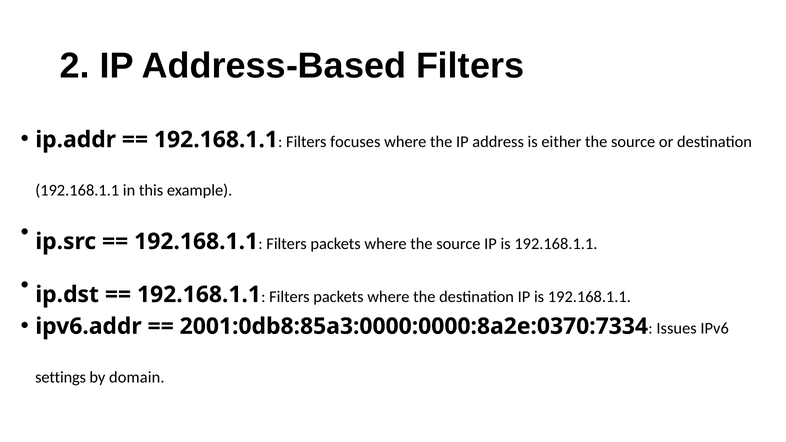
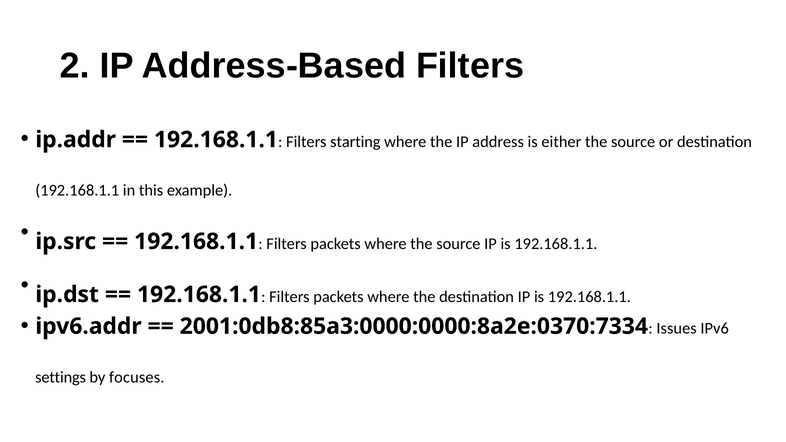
focuses: focuses -> starting (355, 142)
domain: domain -> focuses (137, 377)
